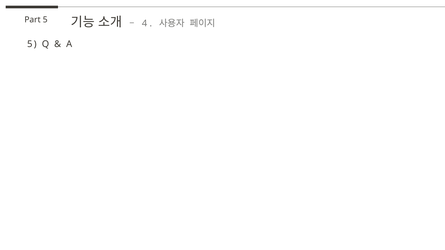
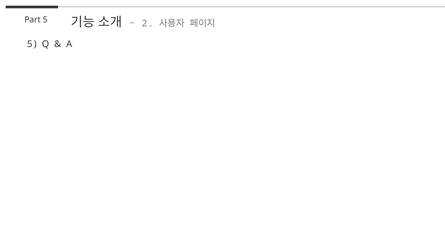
4: 4 -> 2 (145, 24)
